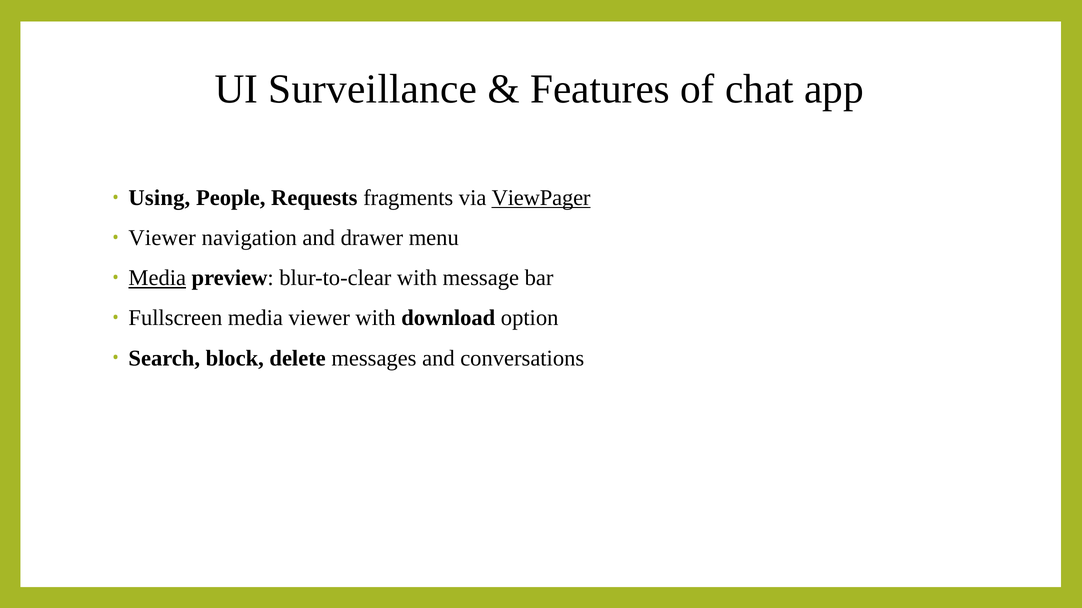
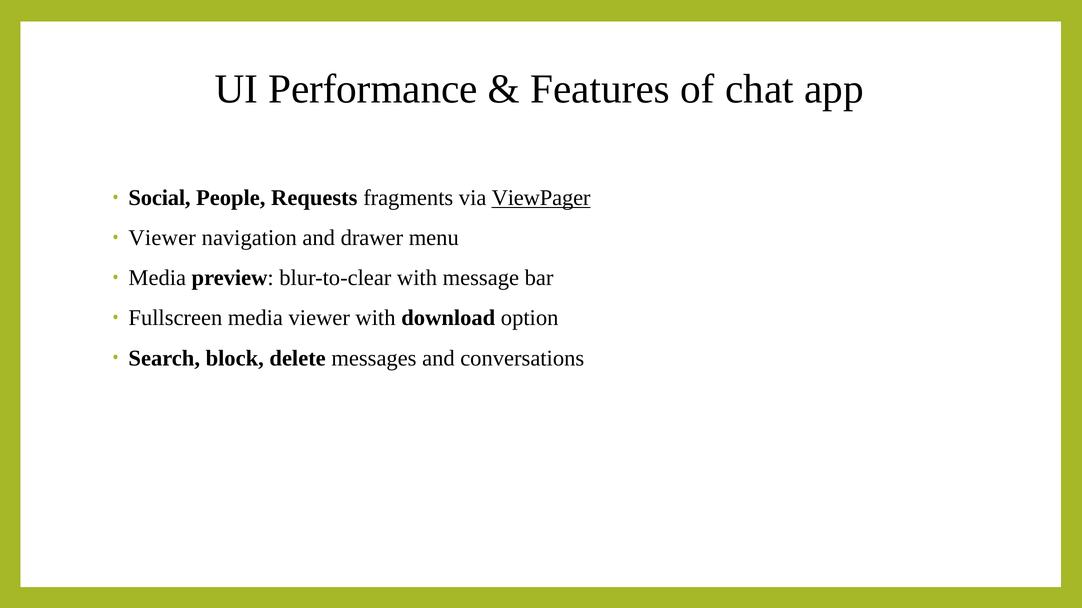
Surveillance: Surveillance -> Performance (373, 89)
Using: Using -> Social (160, 198)
Media underline: present -> none (157, 278)
